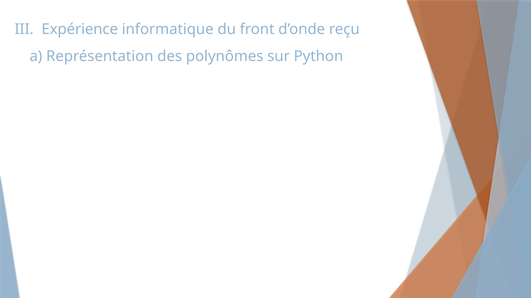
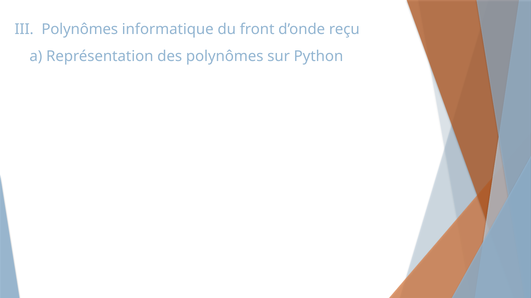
III Expérience: Expérience -> Polynômes (80, 29)
